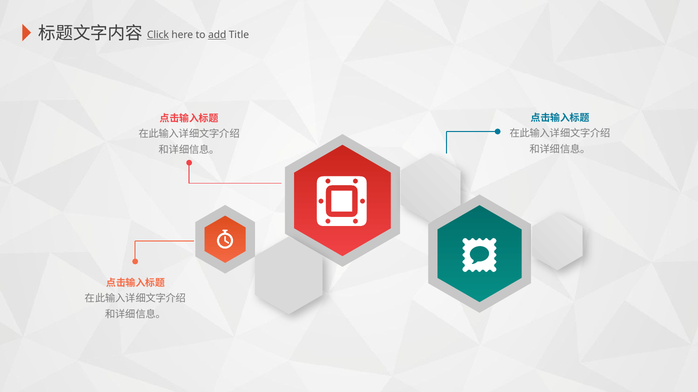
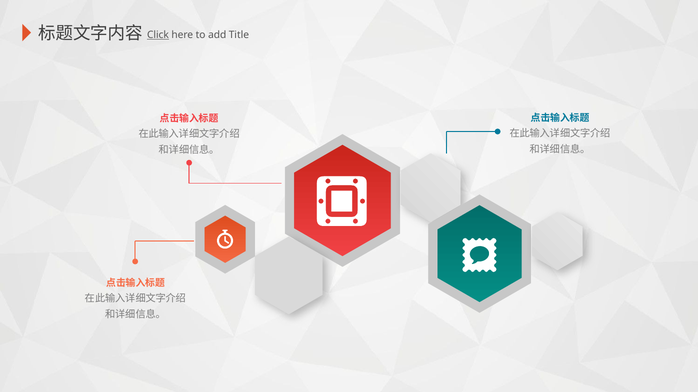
add underline: present -> none (217, 35)
